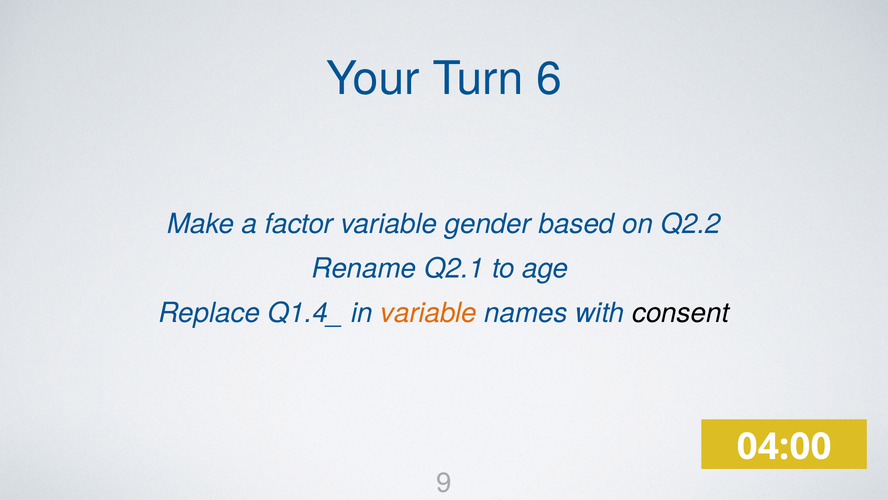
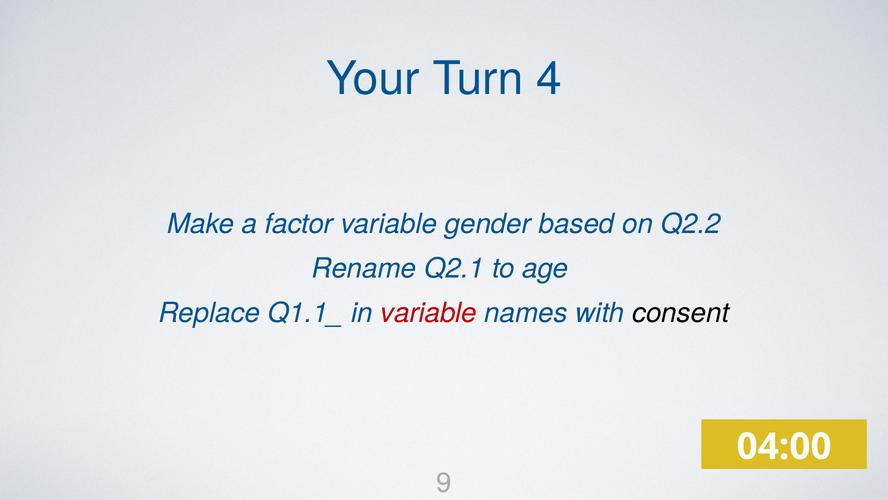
6: 6 -> 4 (549, 79)
Q1.4_: Q1.4_ -> Q1.1_ (306, 313)
variable colour: orange -> red (429, 313)
